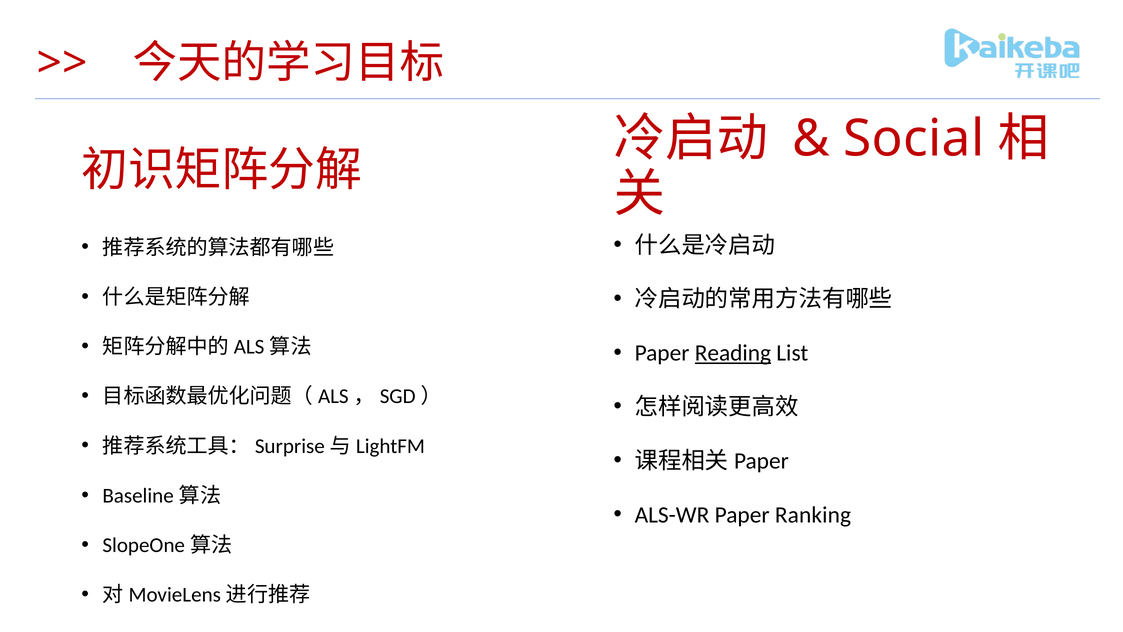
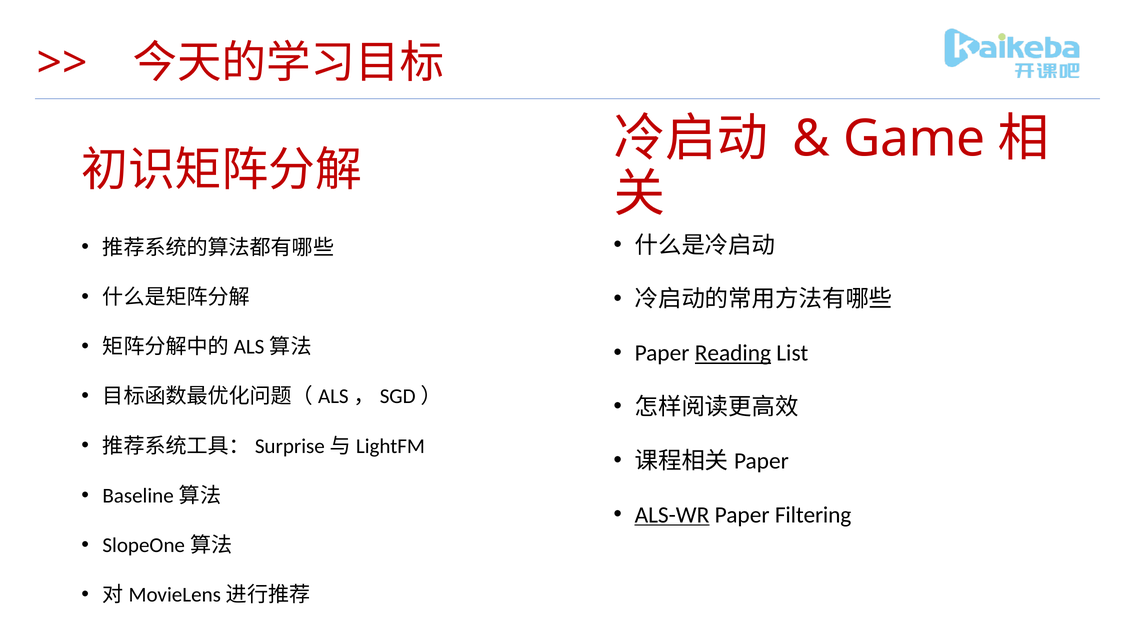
Social: Social -> Game (914, 139)
ALS-WR underline: none -> present (672, 515)
Ranking: Ranking -> Filtering (813, 515)
